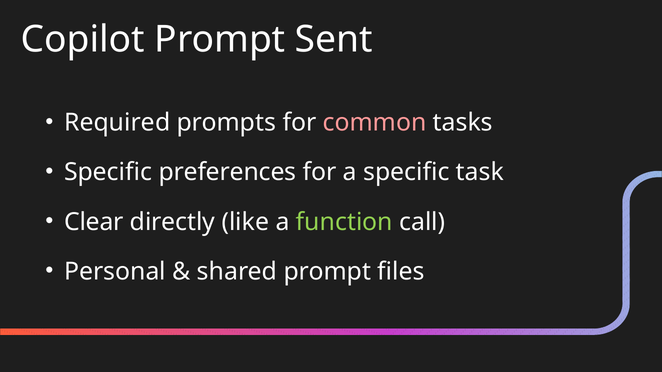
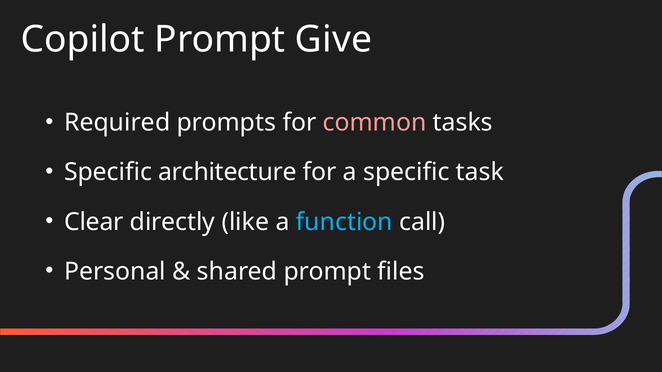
Sent: Sent -> Give (334, 40)
preferences: preferences -> architecture (227, 172)
function colour: light green -> light blue (344, 222)
